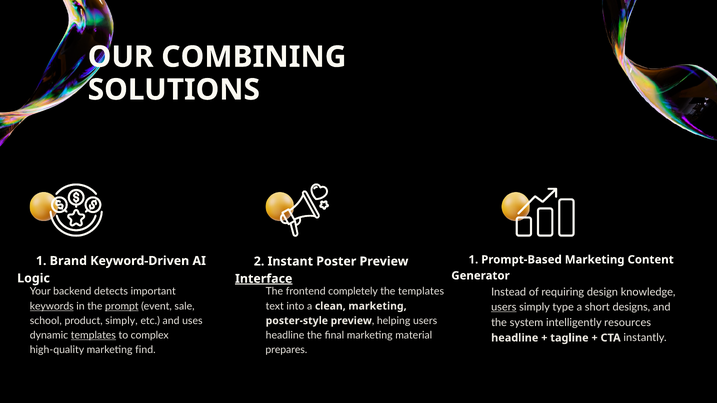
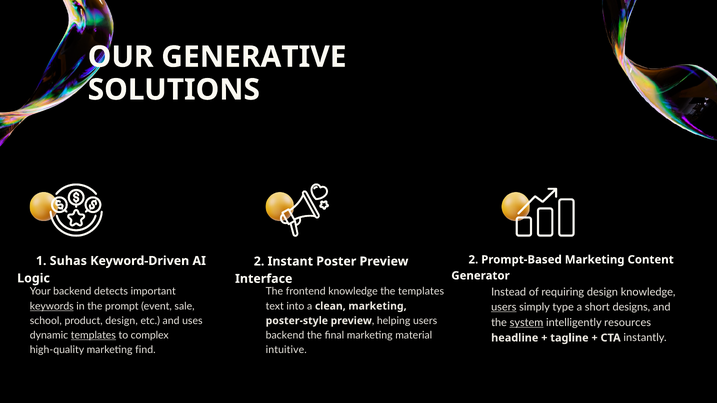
COMBINING: COMBINING -> GENERATIVE (254, 57)
1: 1 -> 2 (473, 260)
Brand: Brand -> Suhas (68, 261)
Interface underline: present -> none (264, 279)
frontend completely: completely -> knowledge (353, 292)
prompt underline: present -> none (122, 306)
product simply: simply -> design (122, 321)
system underline: none -> present (527, 323)
headline: headline -> backend (285, 336)
prepares: prepares -> intuitive (286, 350)
